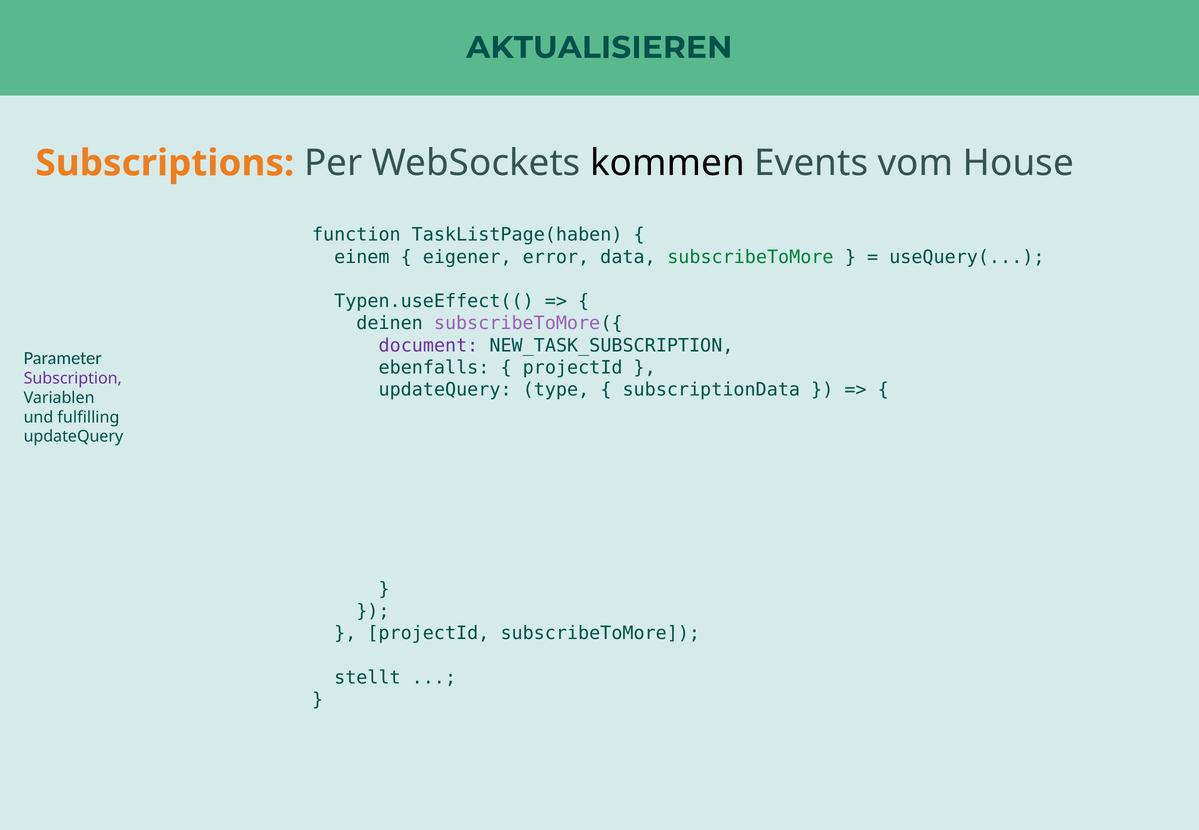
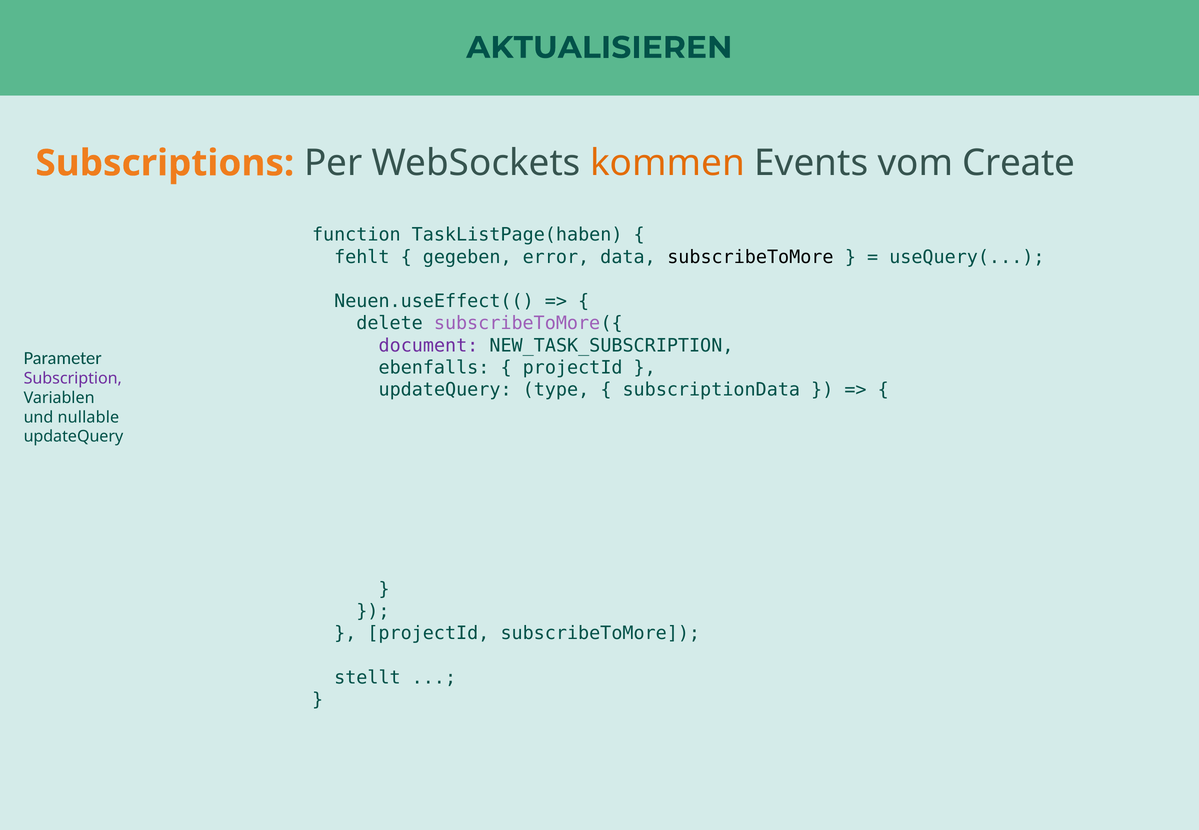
kommen colour: black -> orange (668, 163)
House: House -> Create (1019, 163)
einem: einem -> fehlt (362, 257)
eigener: eigener -> gegeben (467, 257)
subscribeToMore colour: green -> black (750, 257)
Typen.useEffect((: Typen.useEffect(( -> Neuen.useEffect(( (434, 301)
deinen: deinen -> delete (390, 323)
fulfilling: fulfilling -> nullable (88, 417)
